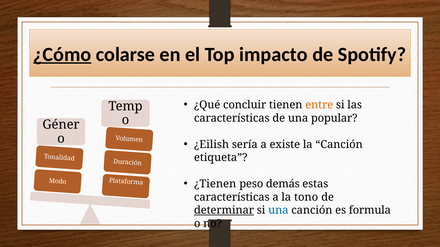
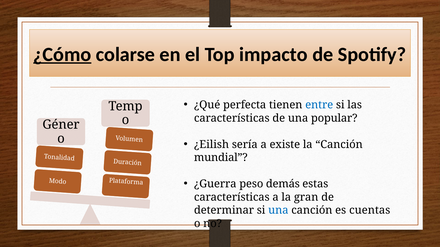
concluir: concluir -> perfecta (245, 105)
entre colour: orange -> blue (319, 105)
etiqueta: etiqueta -> mundial (221, 158)
¿Tienen: ¿Tienen -> ¿Guerra (215, 184)
tono: tono -> gran (306, 197)
determinar underline: present -> none (224, 211)
formula: formula -> cuentas (370, 211)
